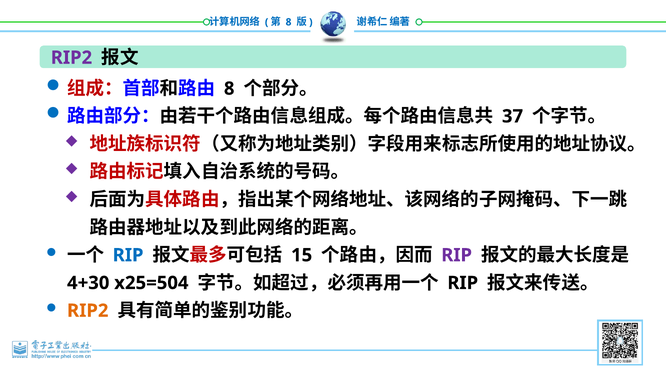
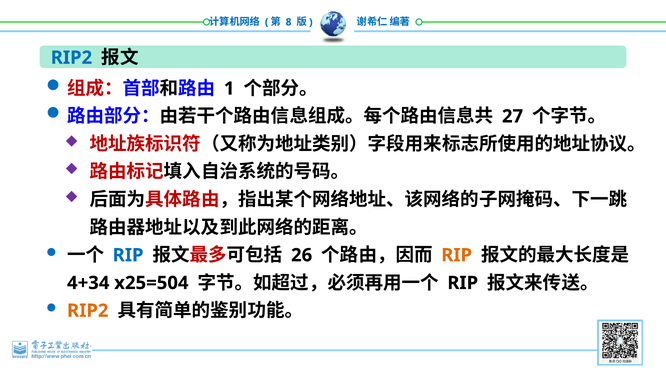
RIP2 colour: purple -> blue (71, 58)
8: 8 -> 1 (229, 88)
37: 37 -> 27 (513, 116)
15: 15 -> 26 (302, 255)
RIP colour: purple -> orange (457, 255)
4+30: 4+30 -> 4+34 (88, 283)
